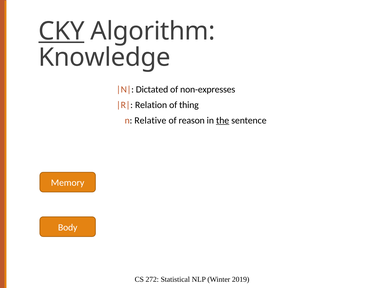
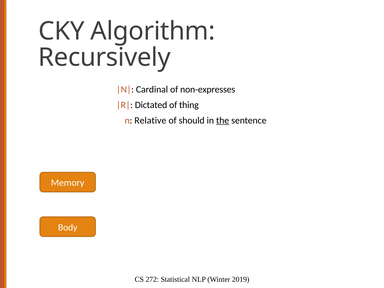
CKY underline: present -> none (61, 31)
Knowledge: Knowledge -> Recursively (104, 57)
Dictated: Dictated -> Cardinal (152, 89)
Relation: Relation -> Dictated (151, 105)
reason: reason -> should (192, 120)
